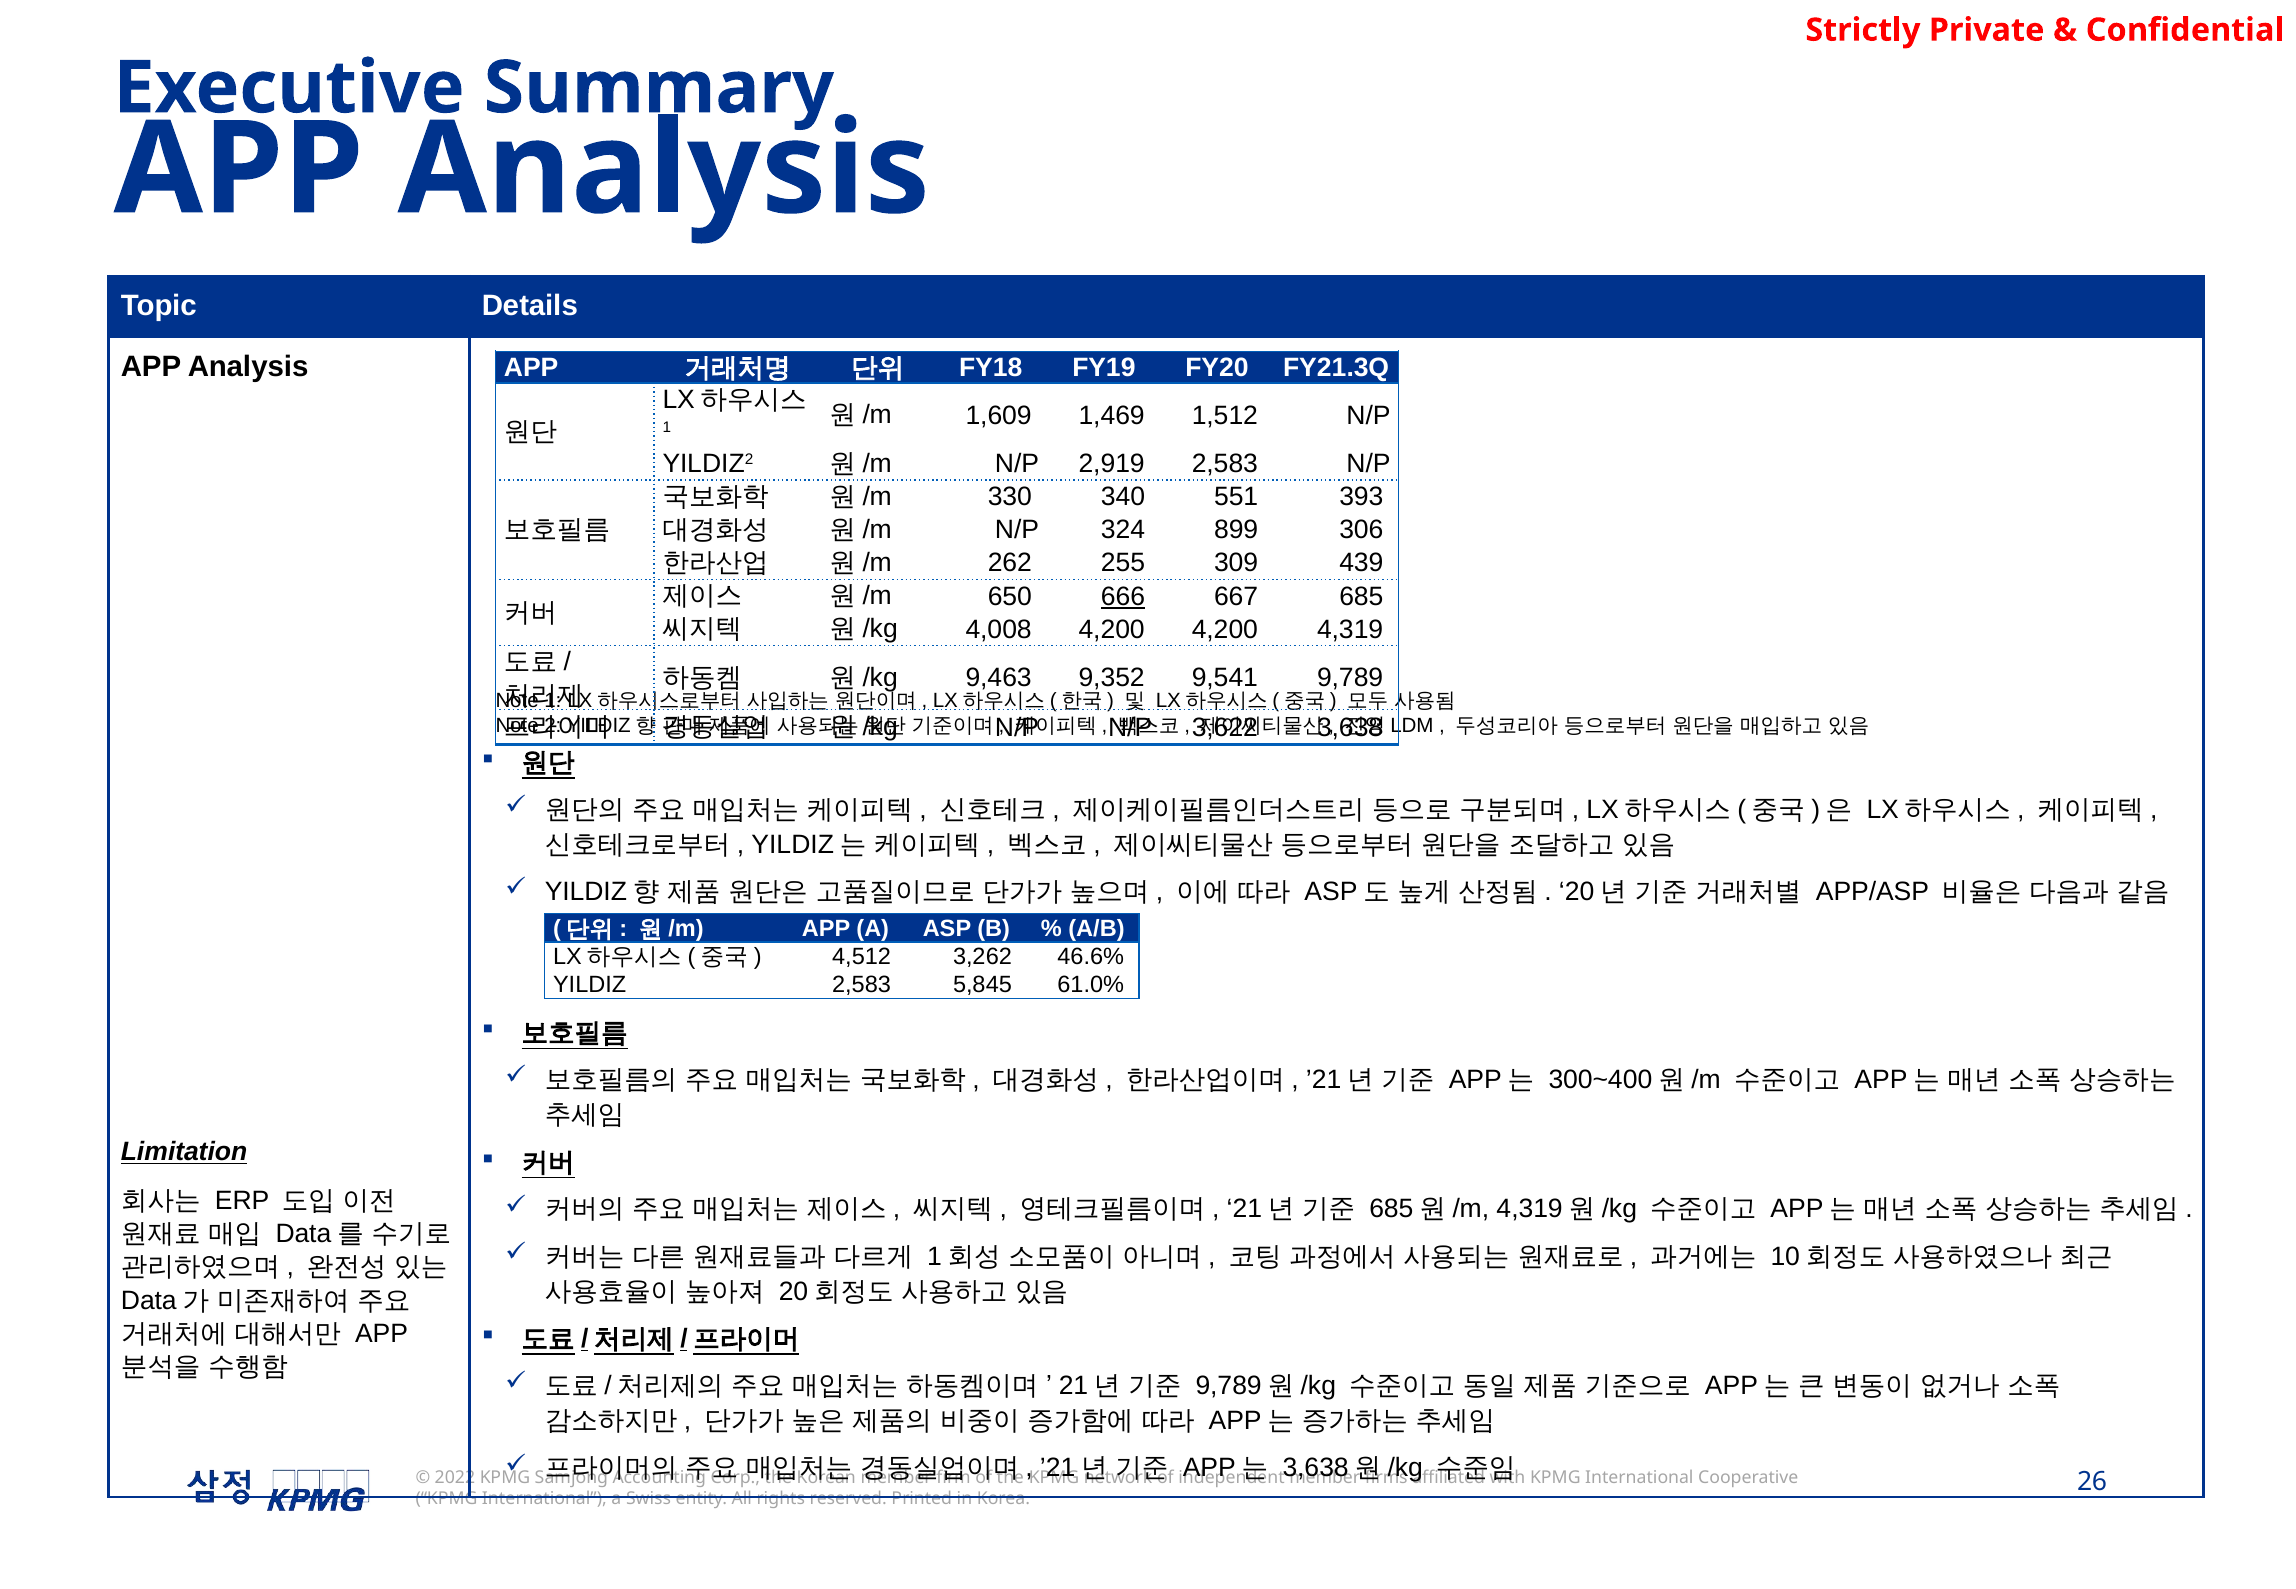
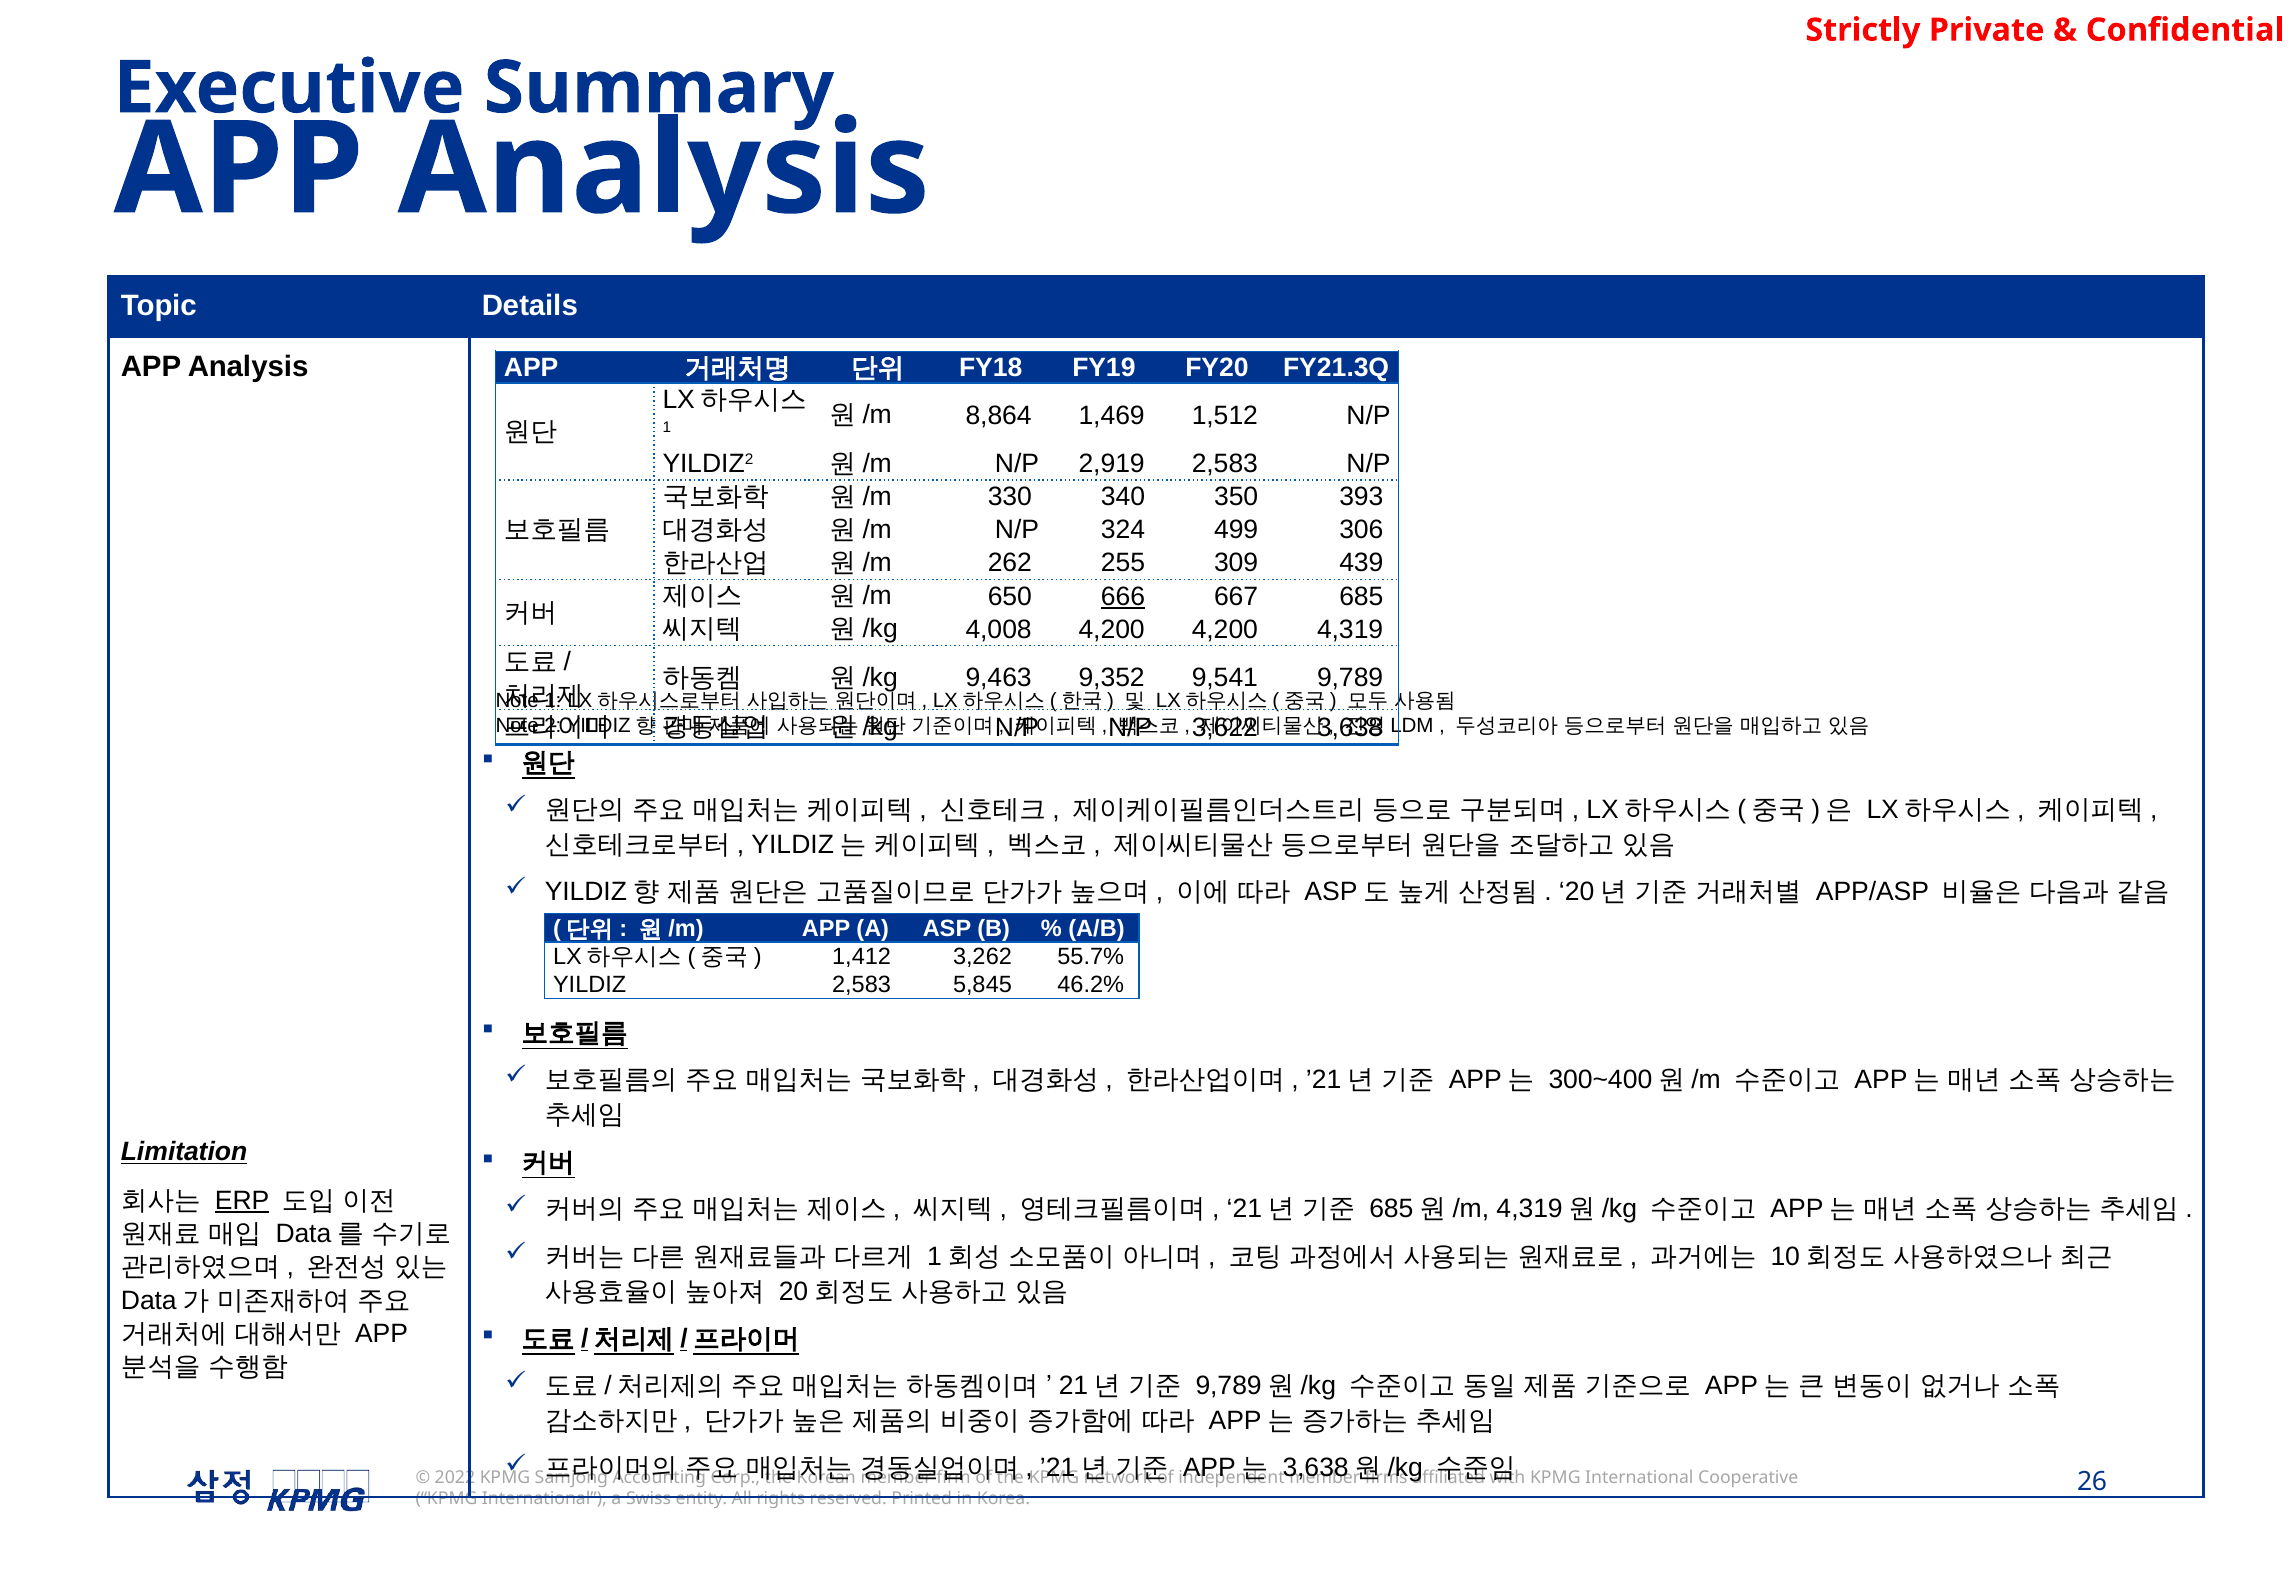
1,609: 1,609 -> 8,864 (999, 416)
551: 551 -> 350 (1236, 497)
899: 899 -> 499 (1236, 530)
4,512: 4,512 -> 1,412 (862, 957)
46.6%: 46.6% -> 55.7% (1091, 957)
61.0%: 61.0% -> 46.2% (1091, 985)
ERP underline: none -> present (242, 1201)
